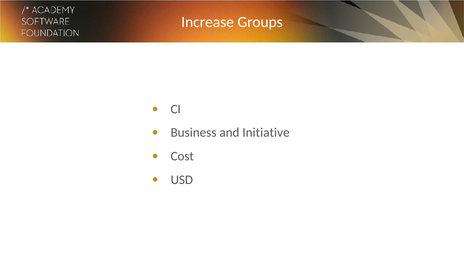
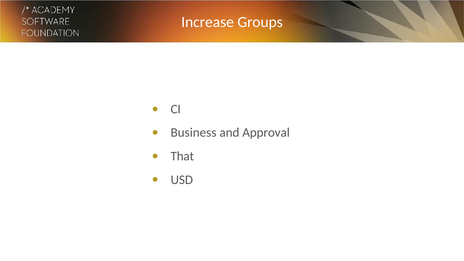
Initiative: Initiative -> Approval (266, 133)
Cost: Cost -> That (182, 156)
